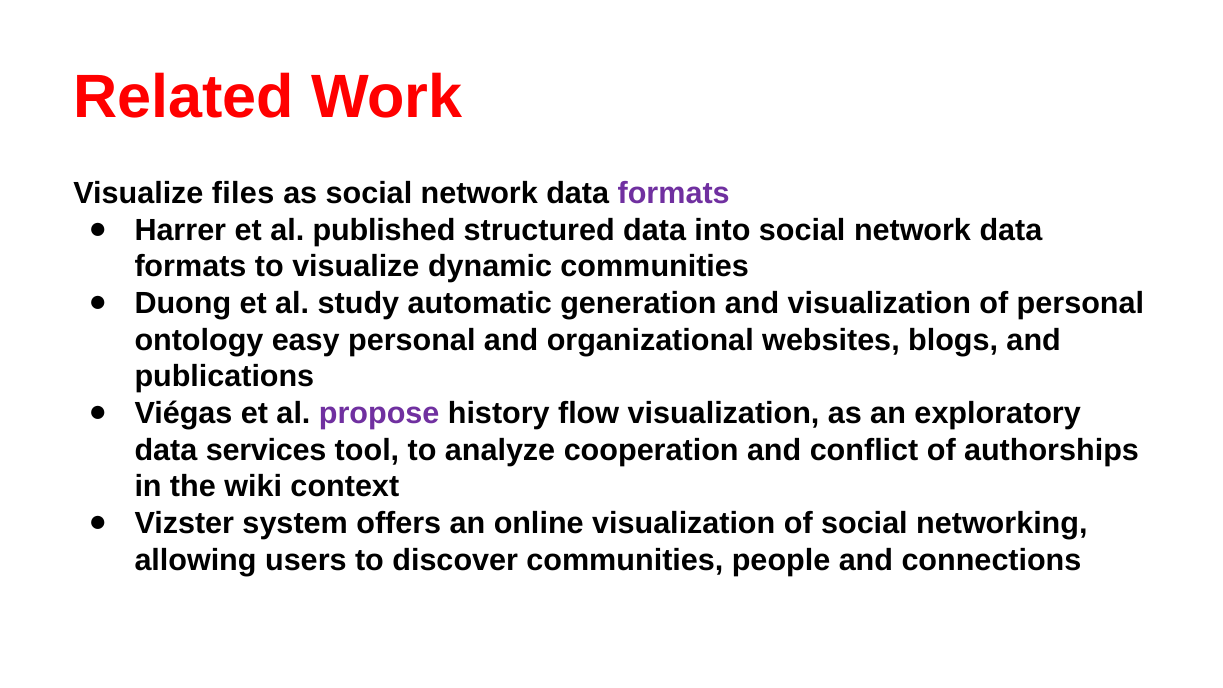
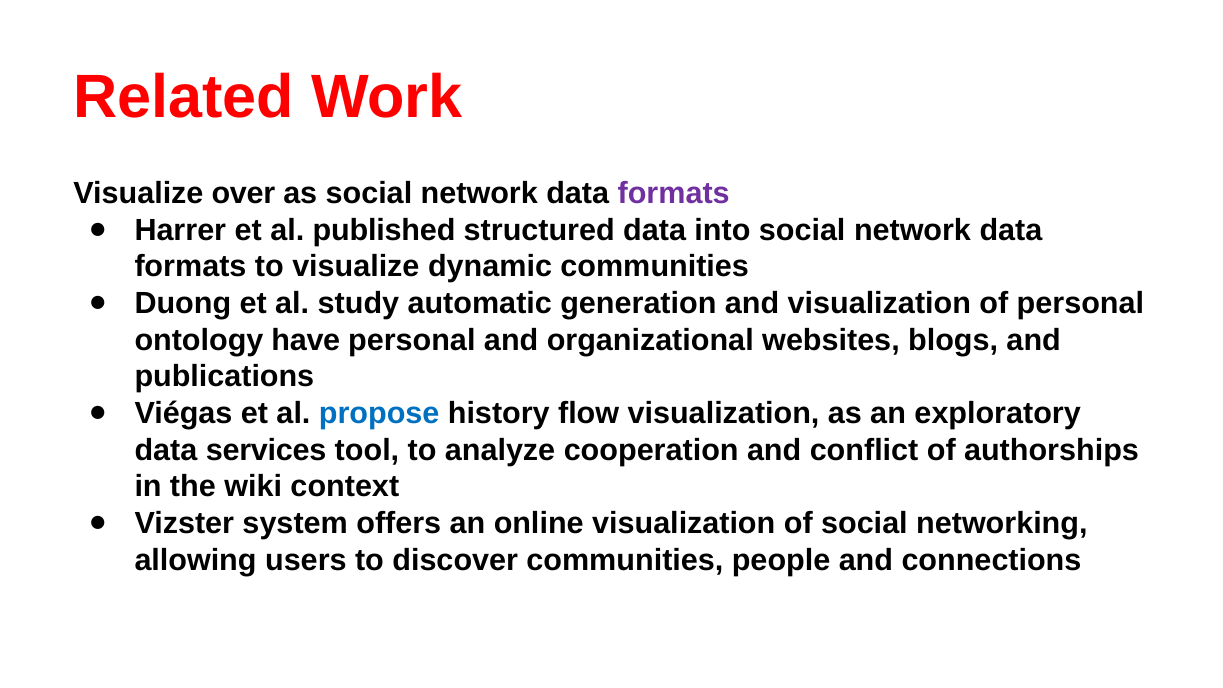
files: files -> over (243, 193)
easy: easy -> have (306, 340)
propose colour: purple -> blue (379, 413)
